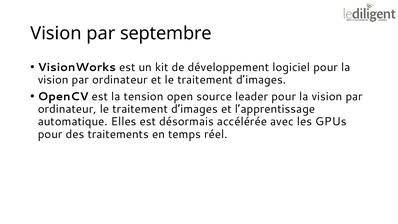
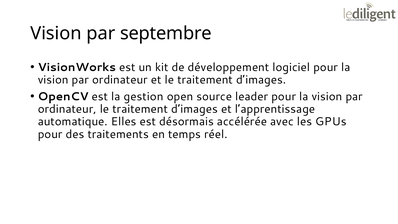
tension: tension -> gestion (144, 97)
